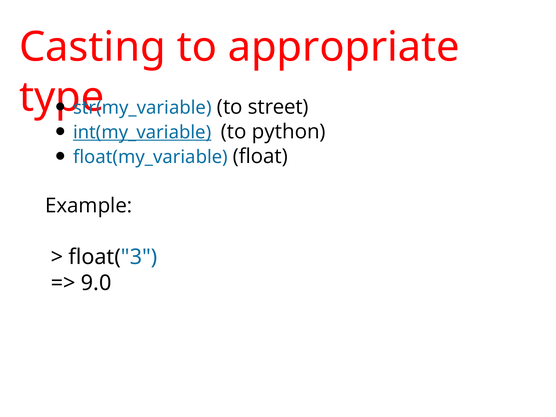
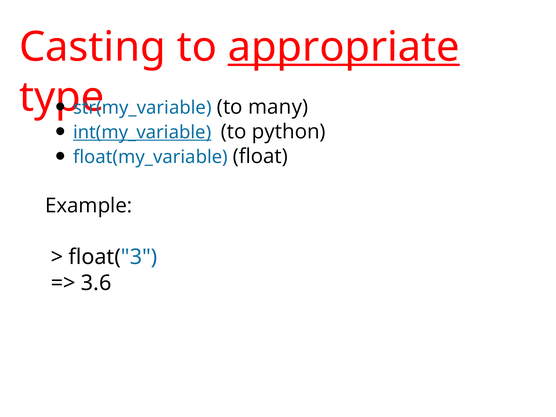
appropriate underline: none -> present (344, 47)
street: street -> many (278, 107)
9.0: 9.0 -> 3.6 (96, 283)
